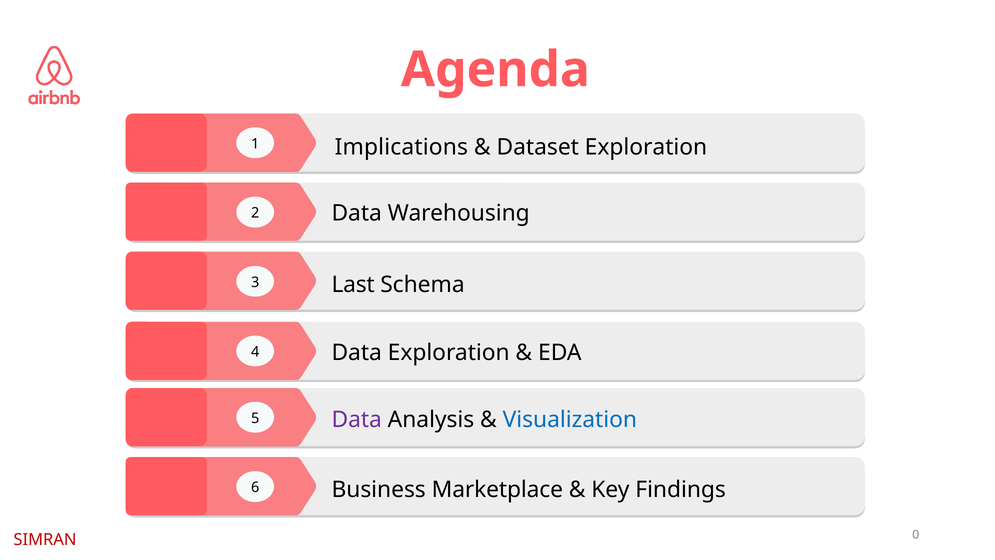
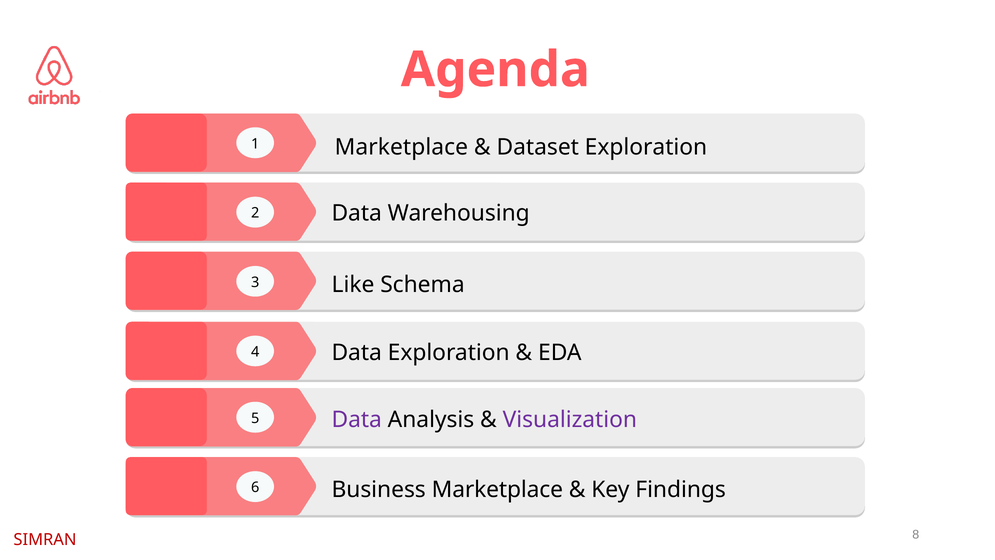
Implications: Implications -> Marketplace (401, 147)
Last: Last -> Like (353, 285)
Visualization colour: blue -> purple (570, 419)
0: 0 -> 8 (916, 534)
